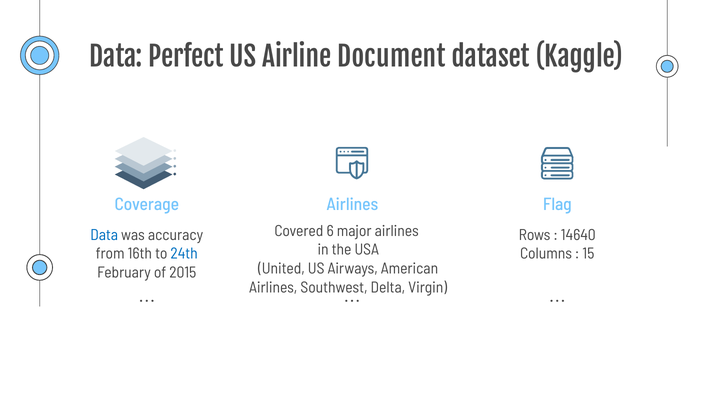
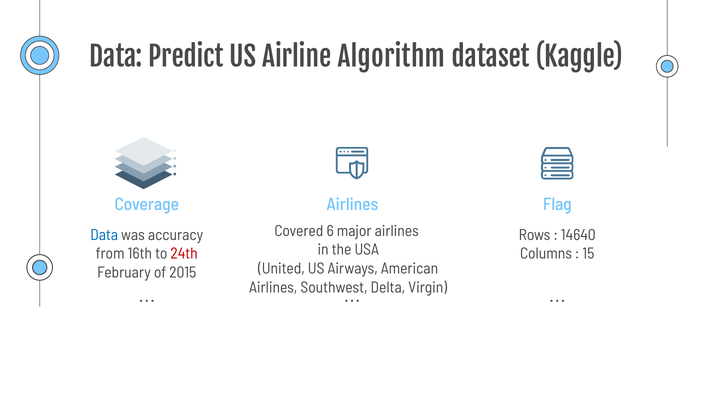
Perfect: Perfect -> Predict (186, 58)
Document: Document -> Algorithm (391, 58)
24th colour: blue -> red (184, 254)
